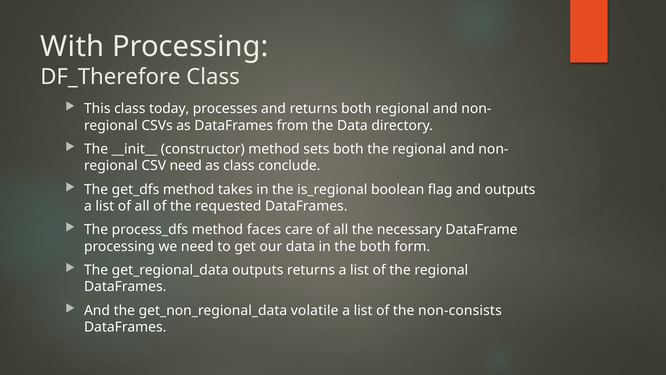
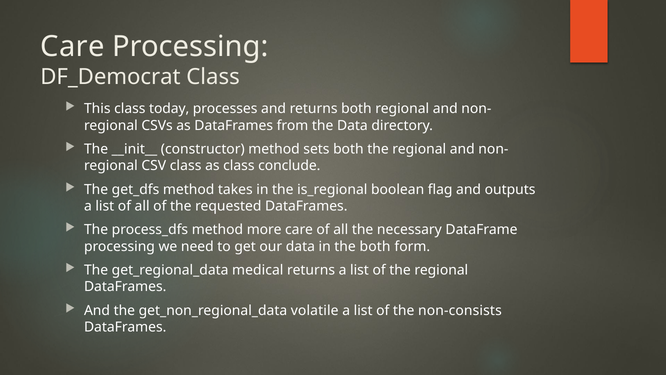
With: With -> Care (72, 47)
DF_Therefore: DF_Therefore -> DF_Democrat (110, 77)
CSV need: need -> class (186, 166)
faces: faces -> more (264, 230)
get_regional_data outputs: outputs -> medical (258, 270)
